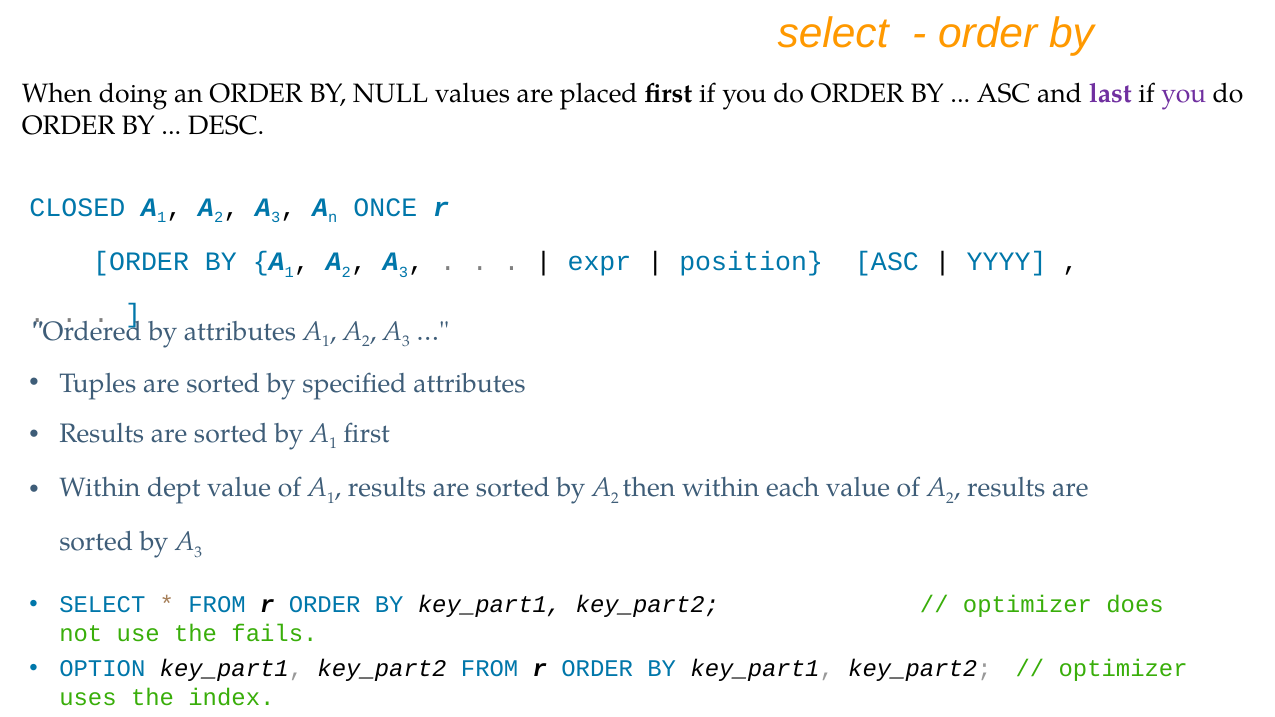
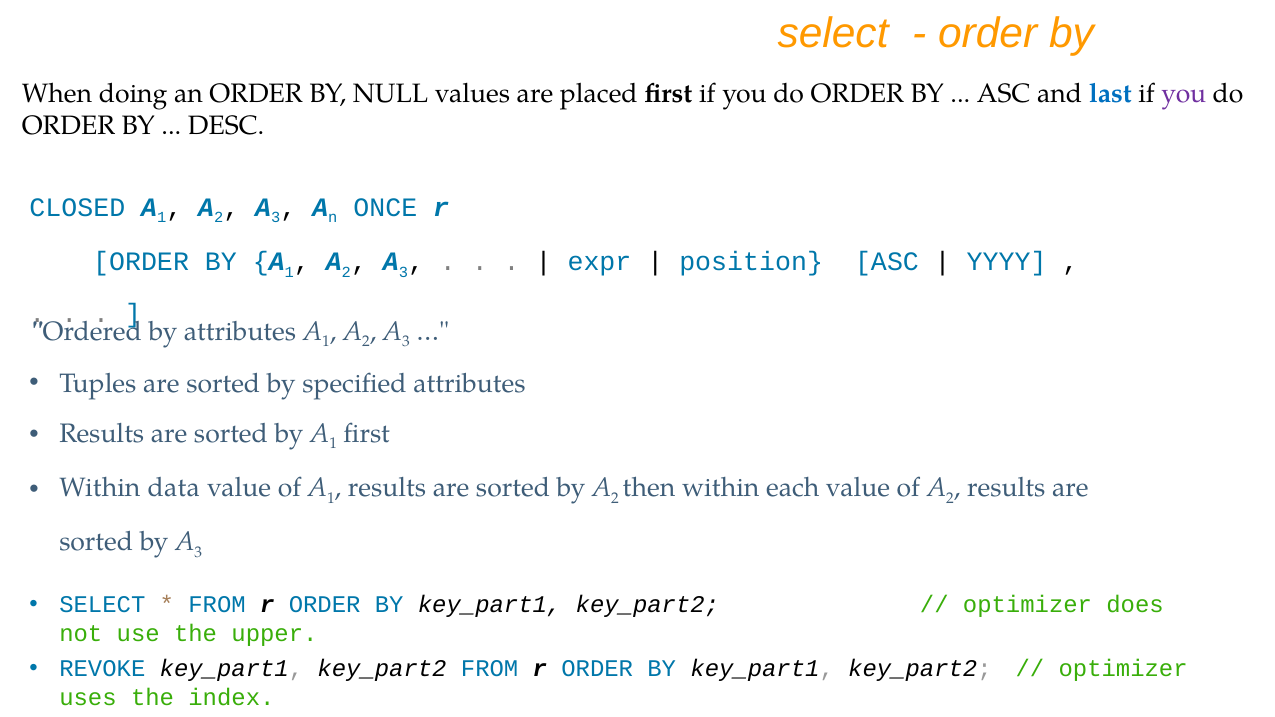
last colour: purple -> blue (1110, 94)
dept: dept -> data (174, 488)
fails: fails -> upper (274, 634)
OPTION: OPTION -> REVOKE (102, 669)
